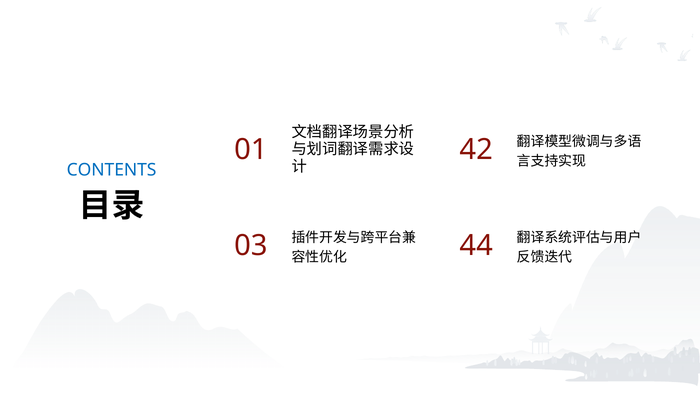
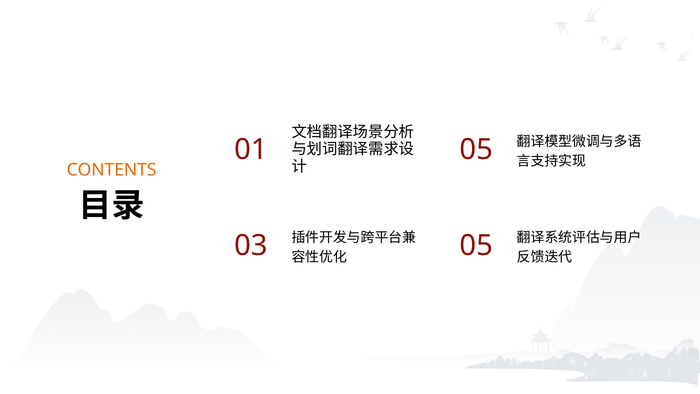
42: 42 -> 05 (476, 149)
CONTENTS colour: blue -> orange (112, 170)
44: 44 -> 05 (476, 246)
